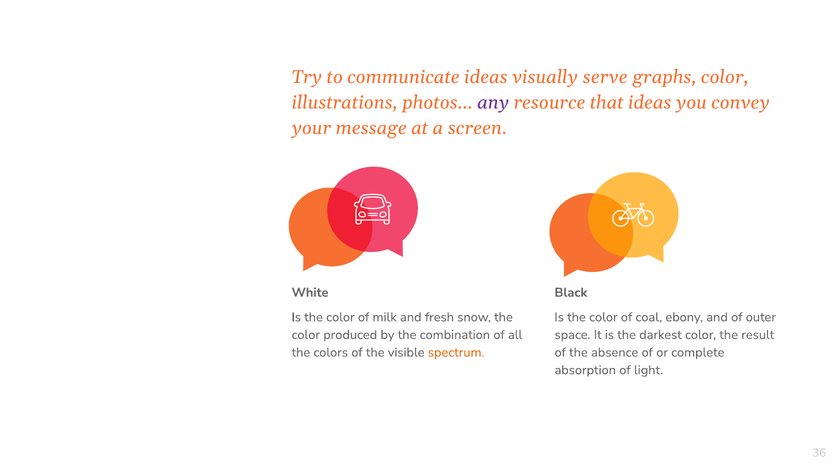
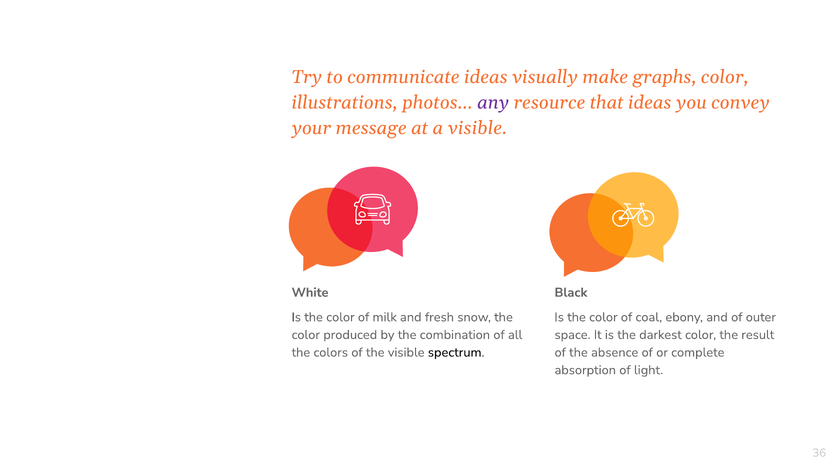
serve: serve -> make (605, 77)
a screen: screen -> visible (477, 128)
spectrum colour: orange -> black (456, 353)
